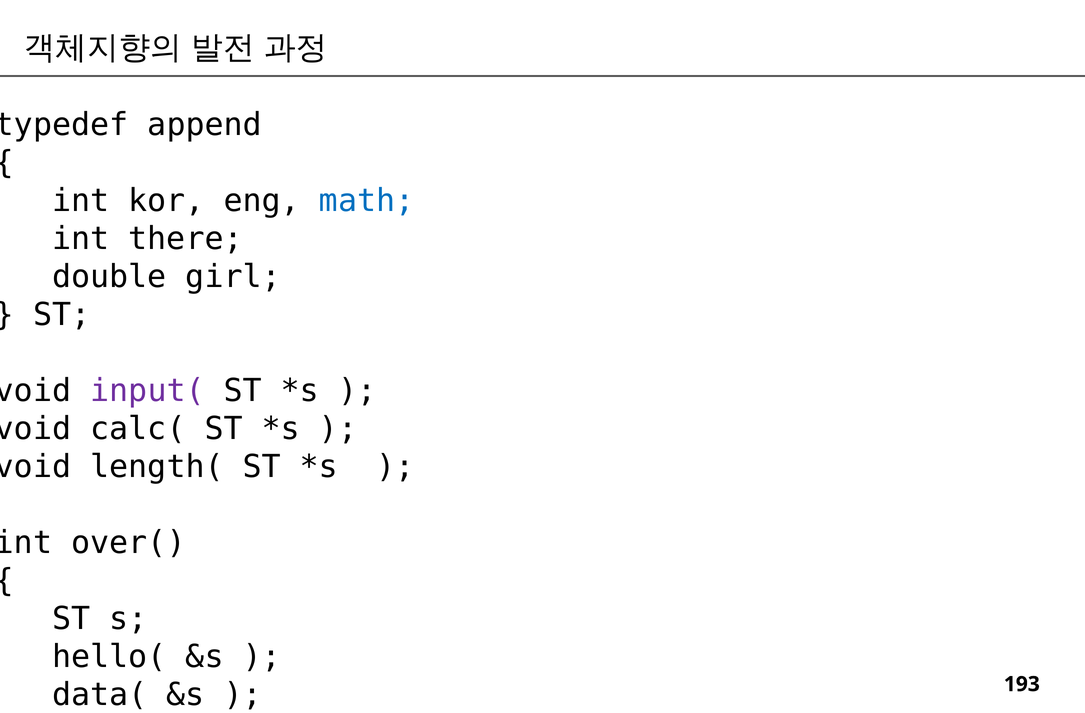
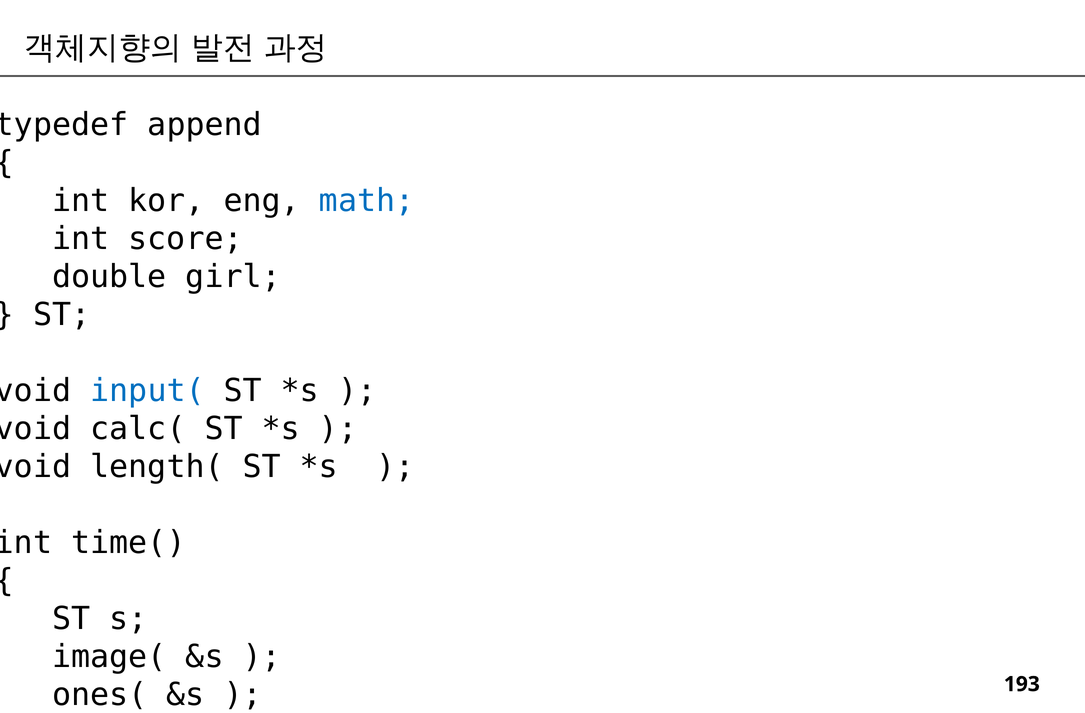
there: there -> score (186, 239)
input( colour: purple -> blue (148, 391)
over(: over( -> time( (128, 543)
hello(: hello( -> image( (109, 657)
data(: data( -> ones( (100, 695)
